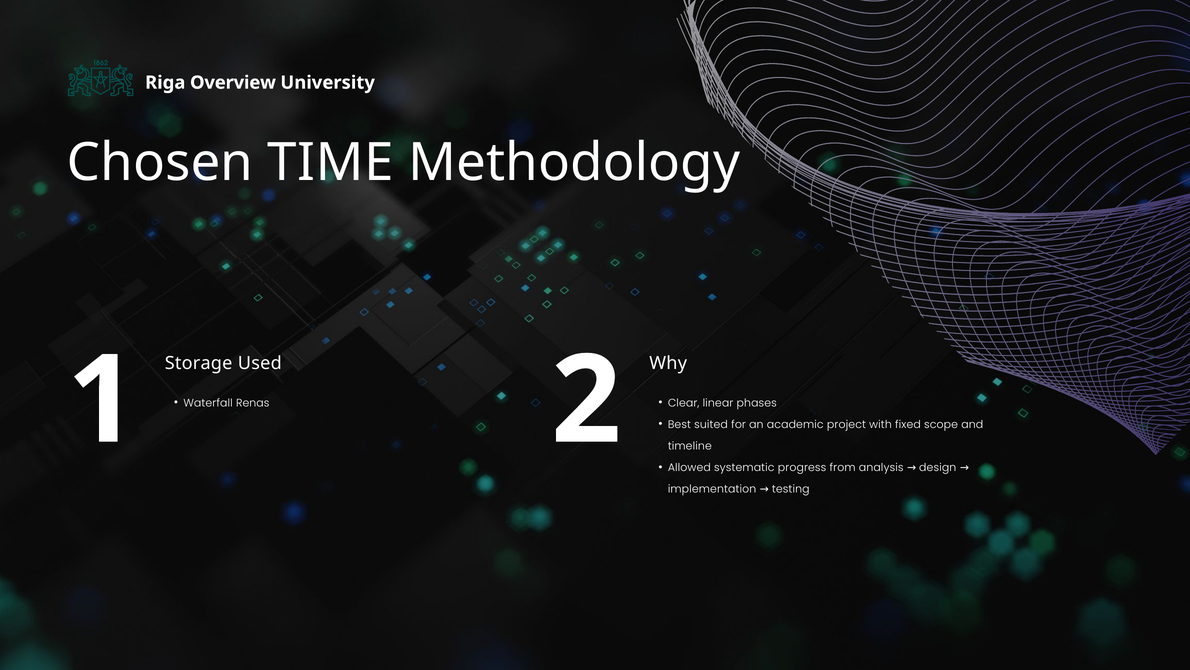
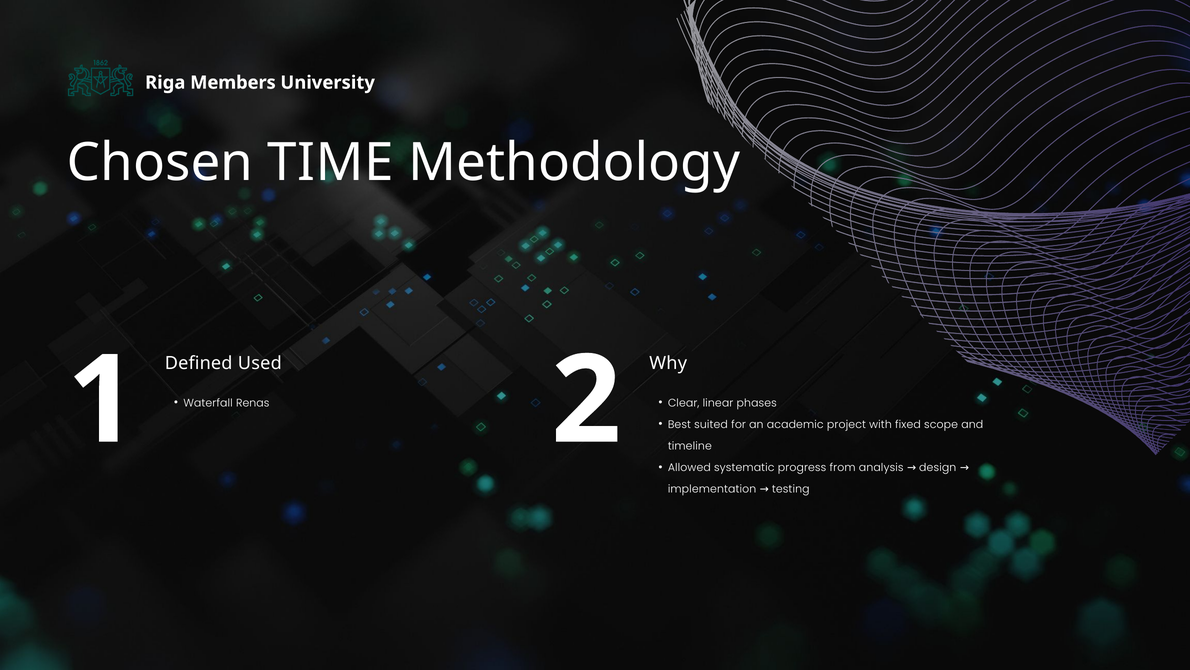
Overview: Overview -> Members (233, 83)
Storage: Storage -> Defined (199, 363)
